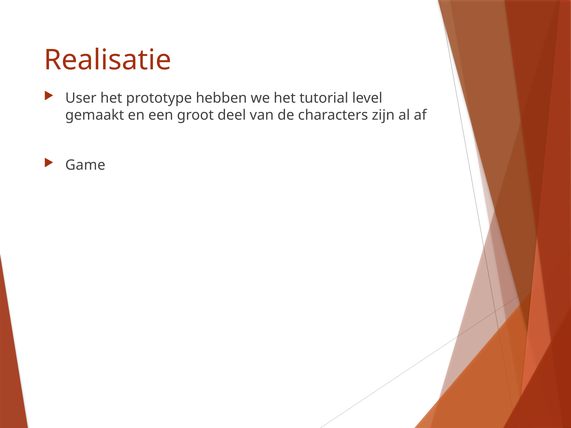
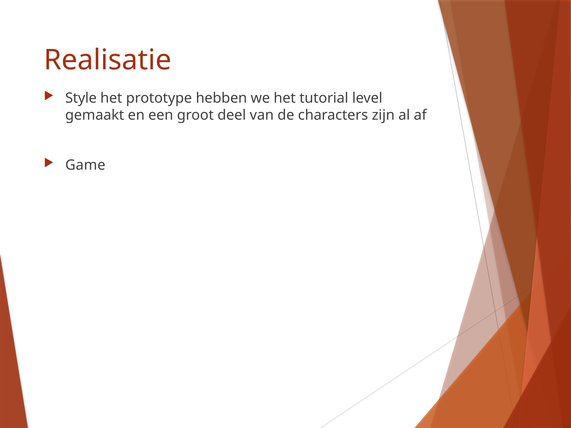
User: User -> Style (81, 98)
